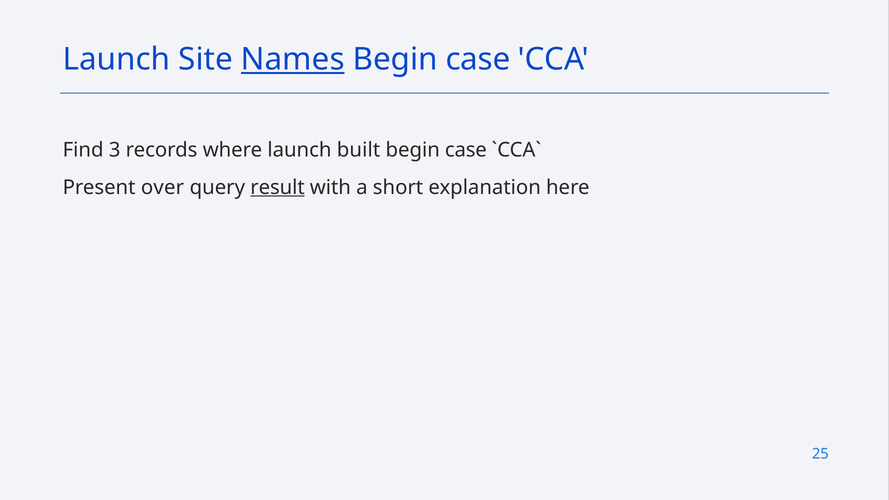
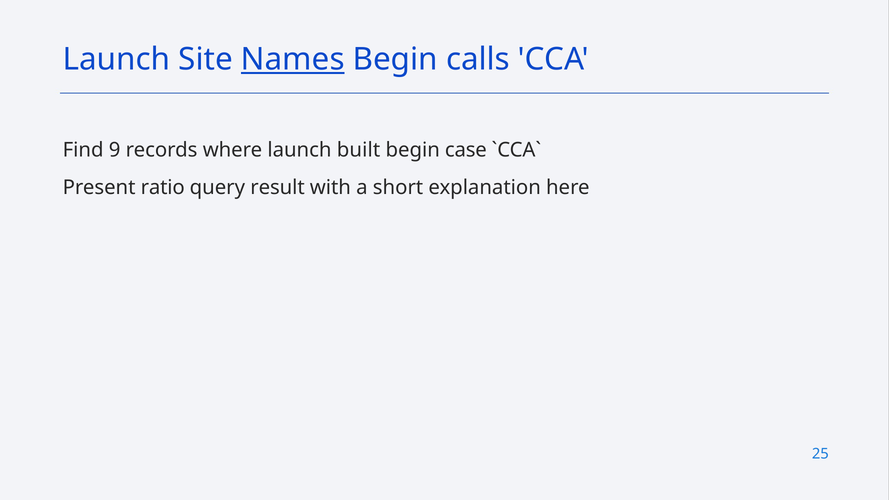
case: case -> calls (478, 59)
3: 3 -> 9 (115, 150)
over: over -> ratio (163, 187)
result underline: present -> none (278, 187)
